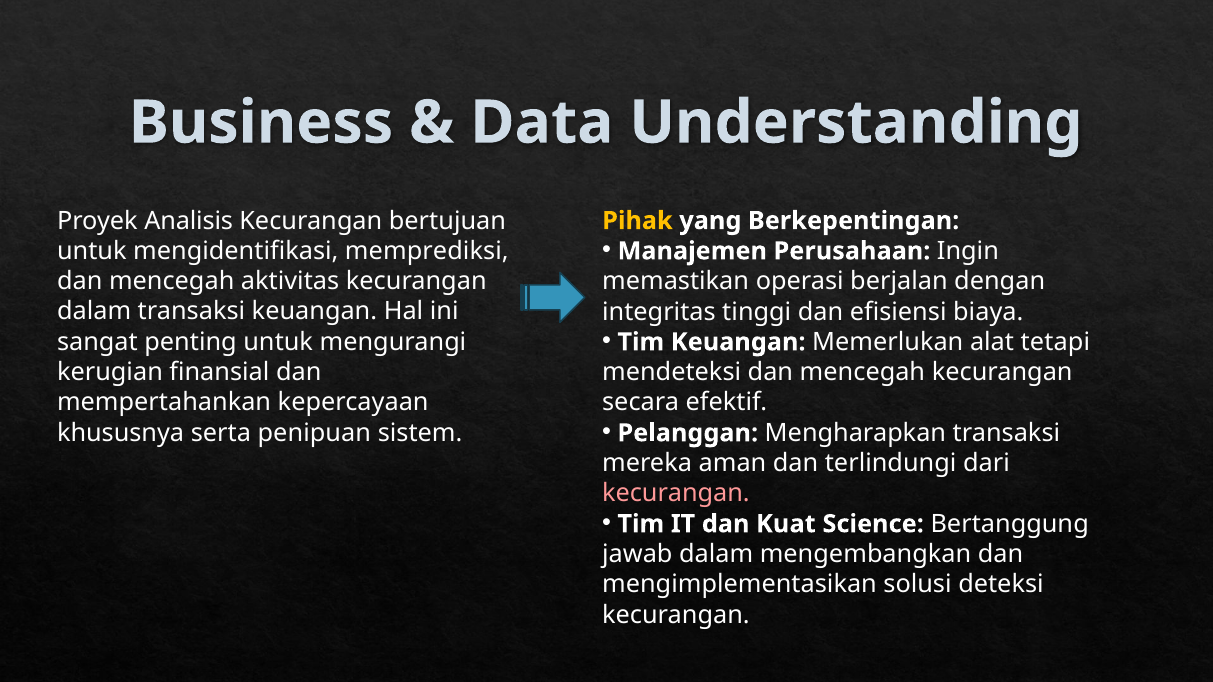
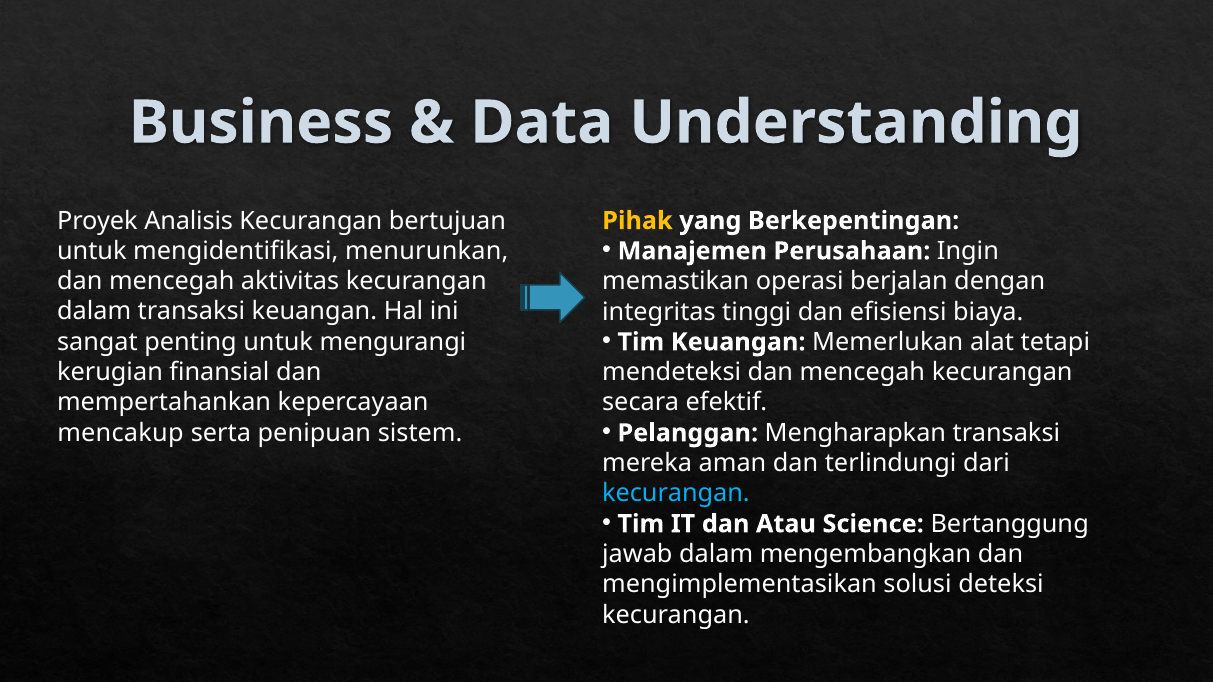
memprediksi: memprediksi -> menurunkan (427, 251)
khususnya: khususnya -> mencakup (120, 433)
kecurangan colour: pink -> light blue (676, 494)
Kuat: Kuat -> Atau (786, 524)
